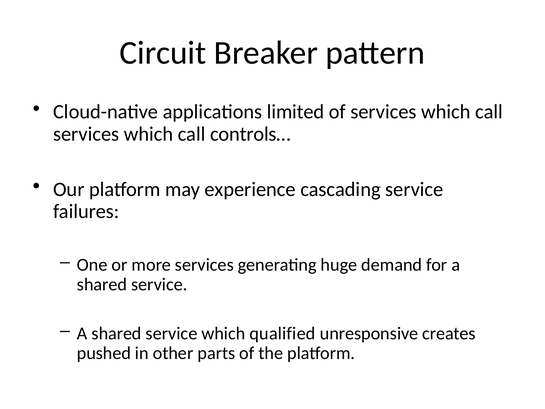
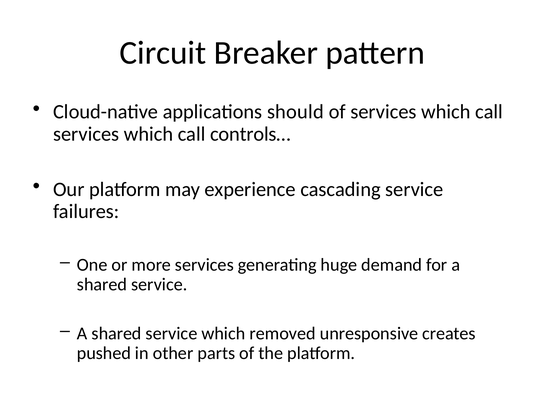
limited: limited -> should (295, 112)
qualified: qualified -> removed (283, 333)
